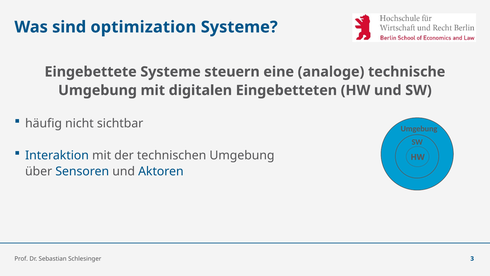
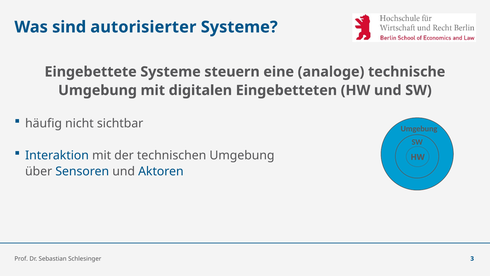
optimization: optimization -> autorisierter (143, 27)
